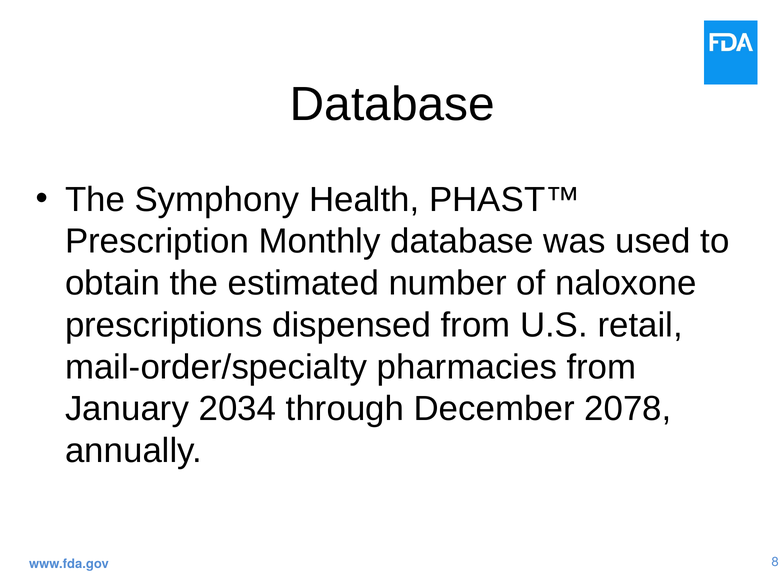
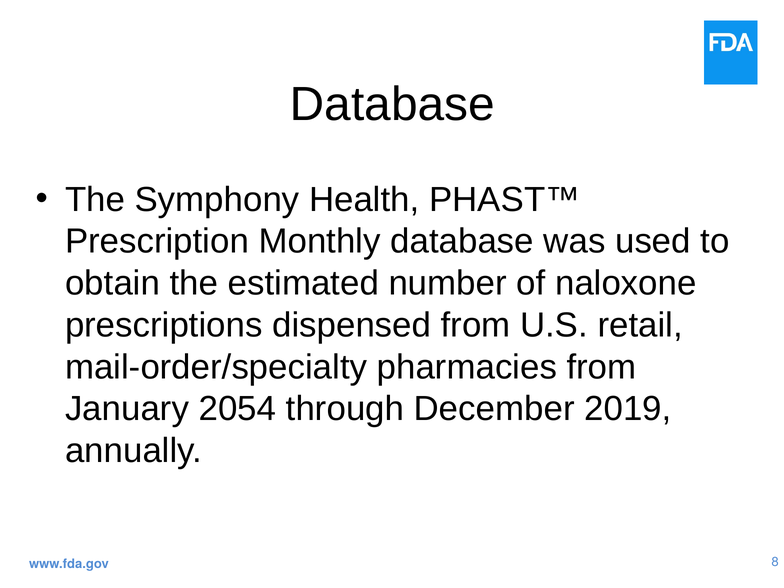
2034: 2034 -> 2054 (237, 409)
2078: 2078 -> 2019 (628, 409)
